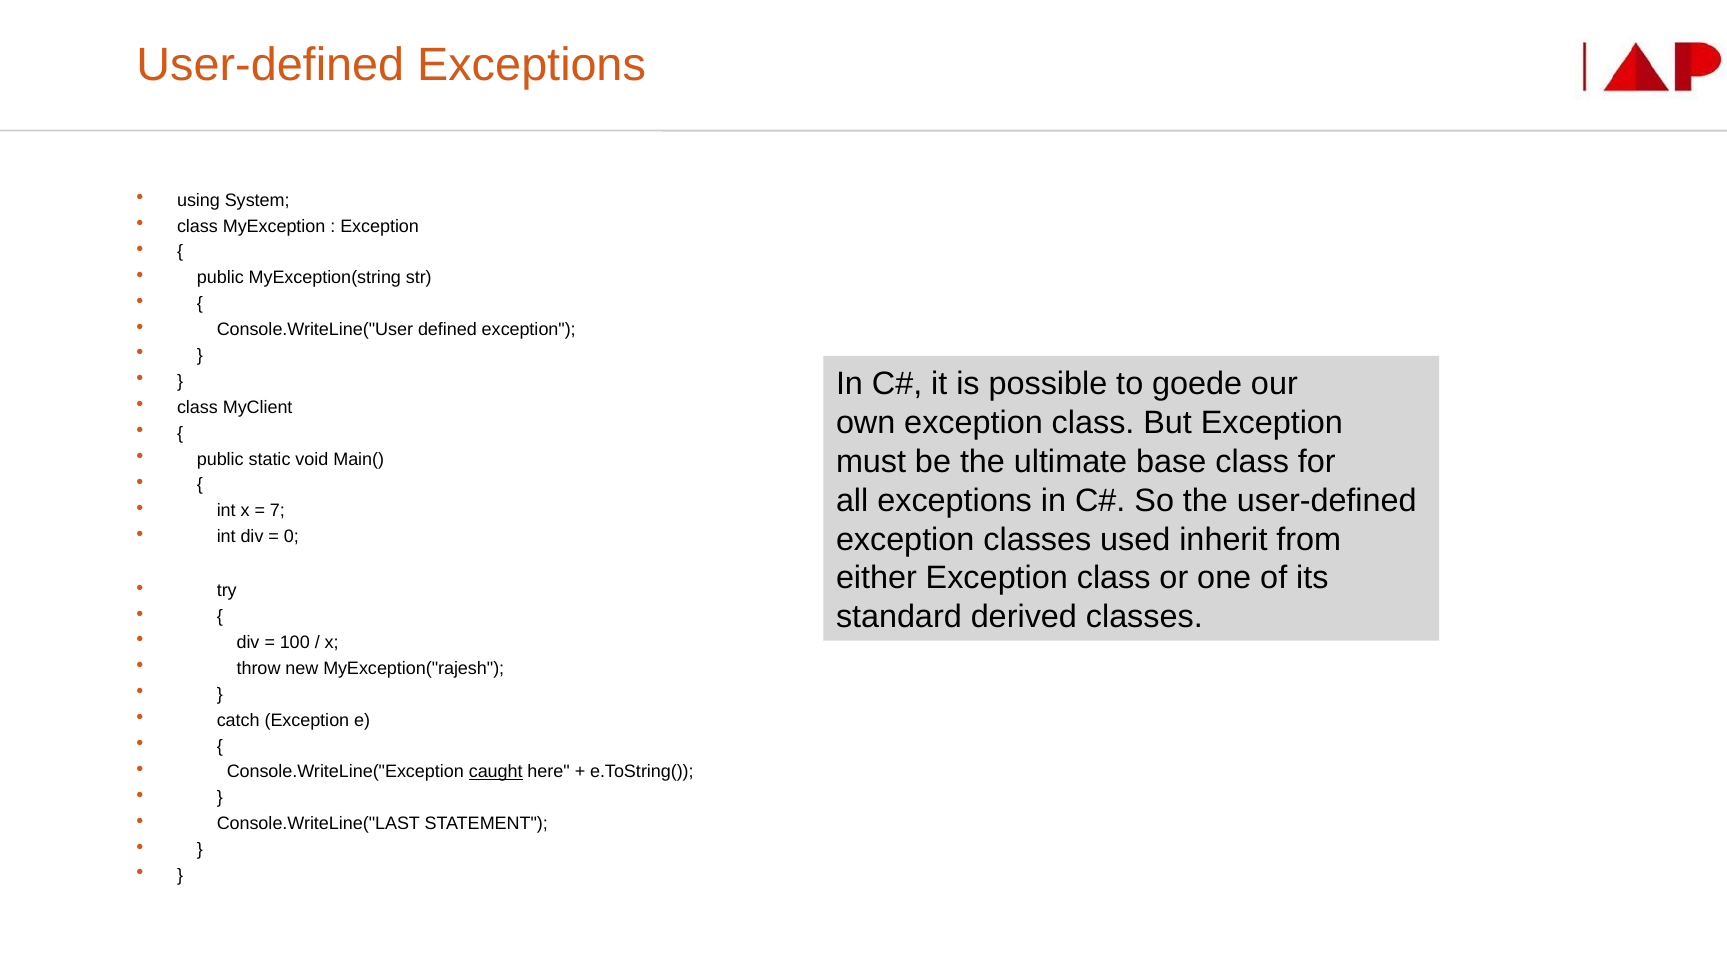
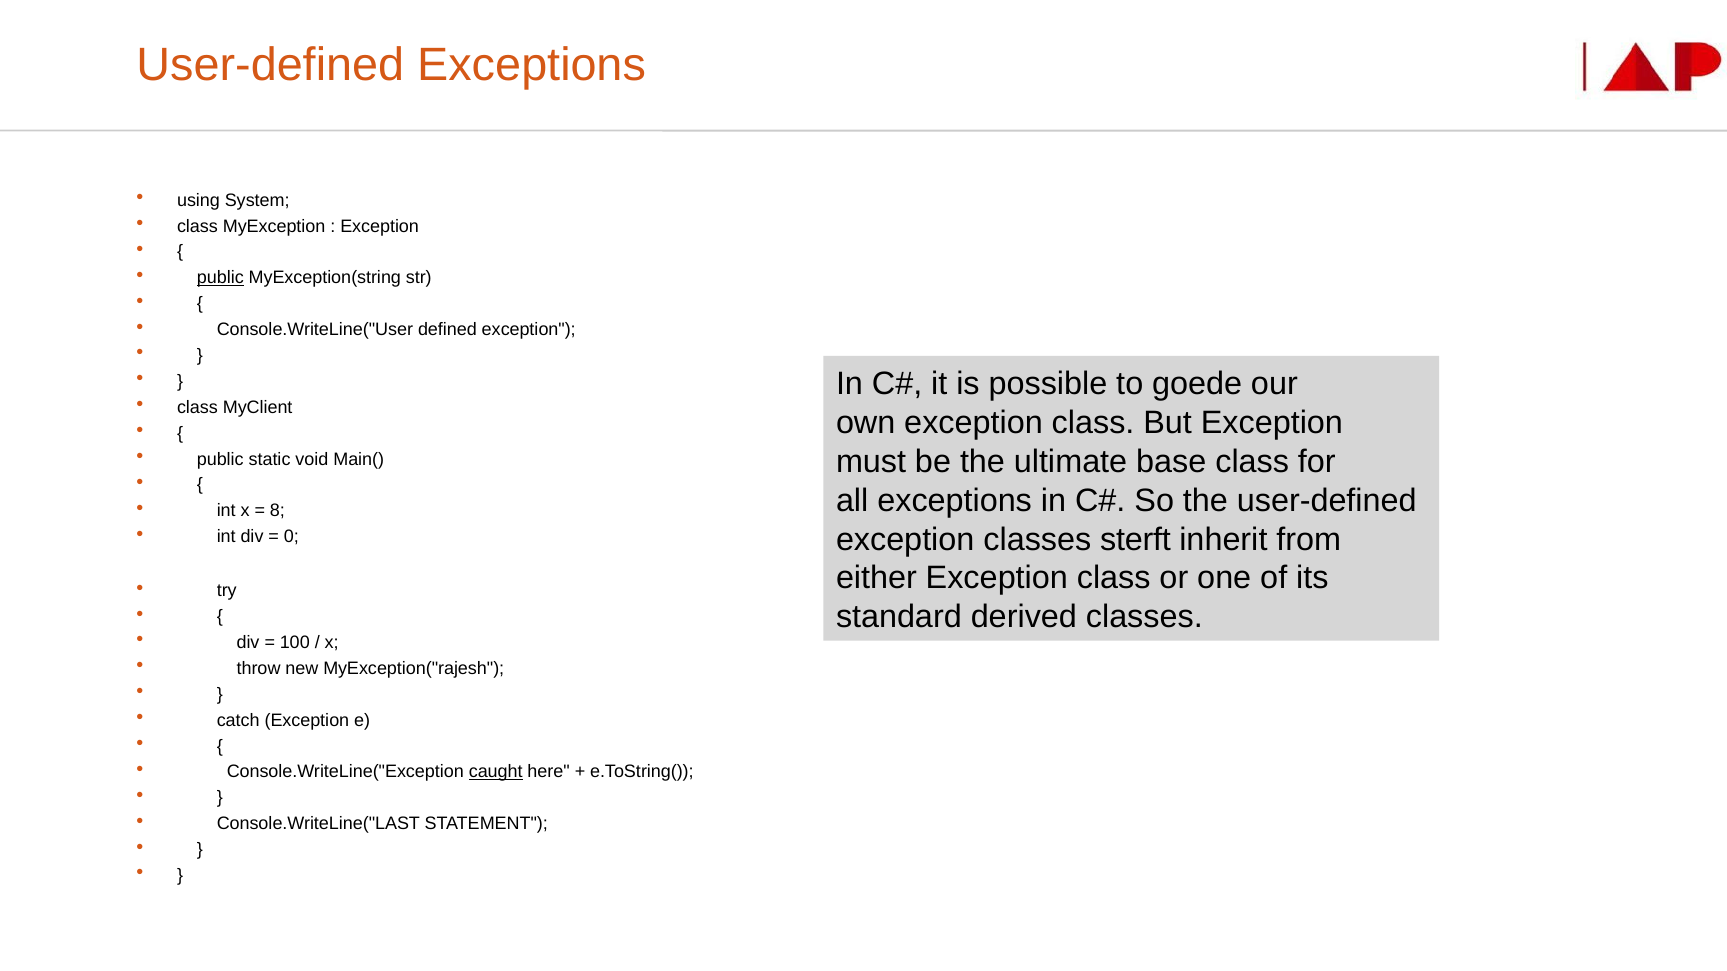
public underline: none -> present (220, 278)
7: 7 -> 8 (277, 511)
used: used -> sterft (1135, 540)
